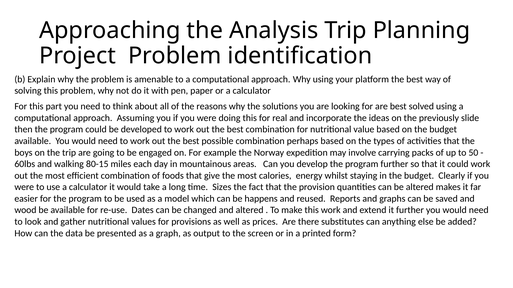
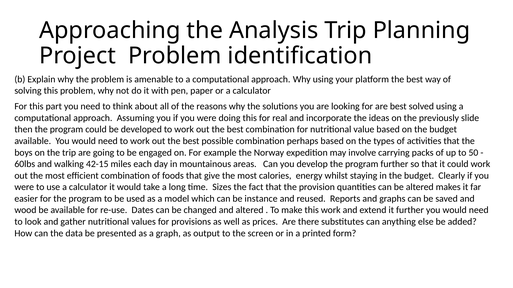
80-15: 80-15 -> 42-15 (97, 164)
happens: happens -> instance (261, 199)
